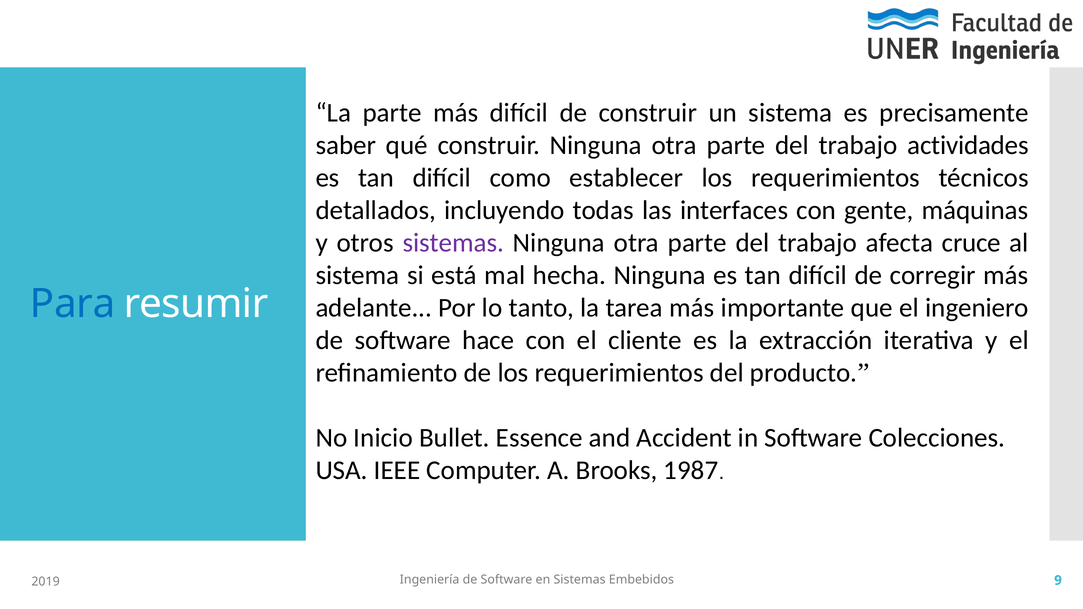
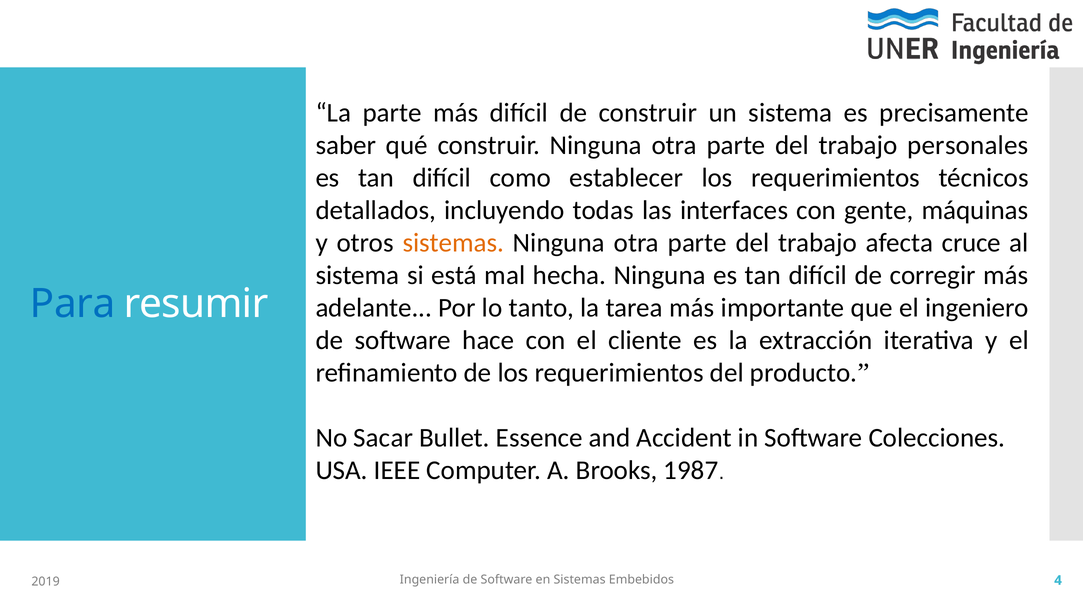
actividades: actividades -> personales (968, 146)
sistemas colour: purple -> orange (453, 243)
Inicio: Inicio -> Sacar (383, 438)
9: 9 -> 4 (1058, 581)
